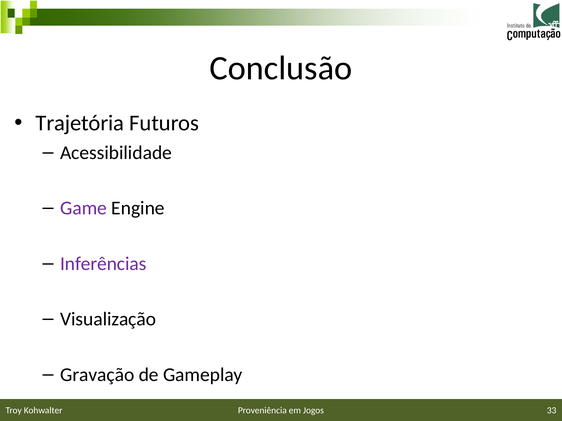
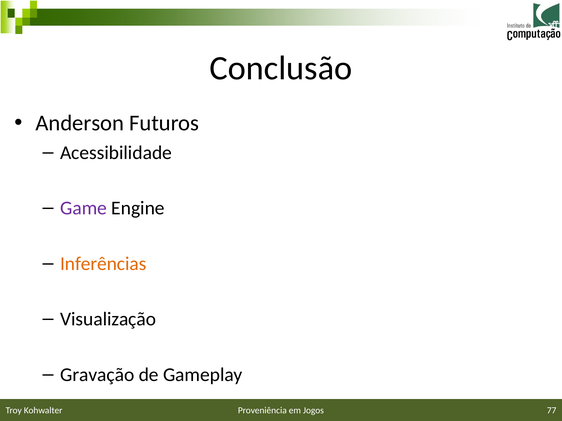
Trajetória: Trajetória -> Anderson (80, 123)
Inferências colour: purple -> orange (103, 264)
33: 33 -> 77 (552, 411)
